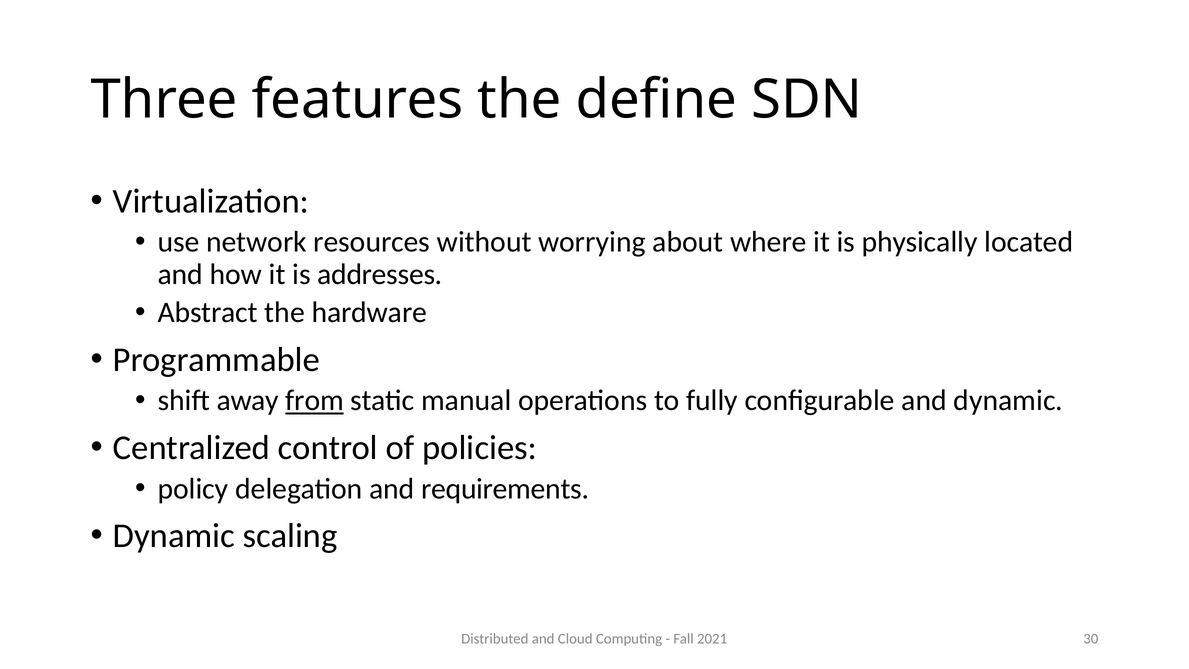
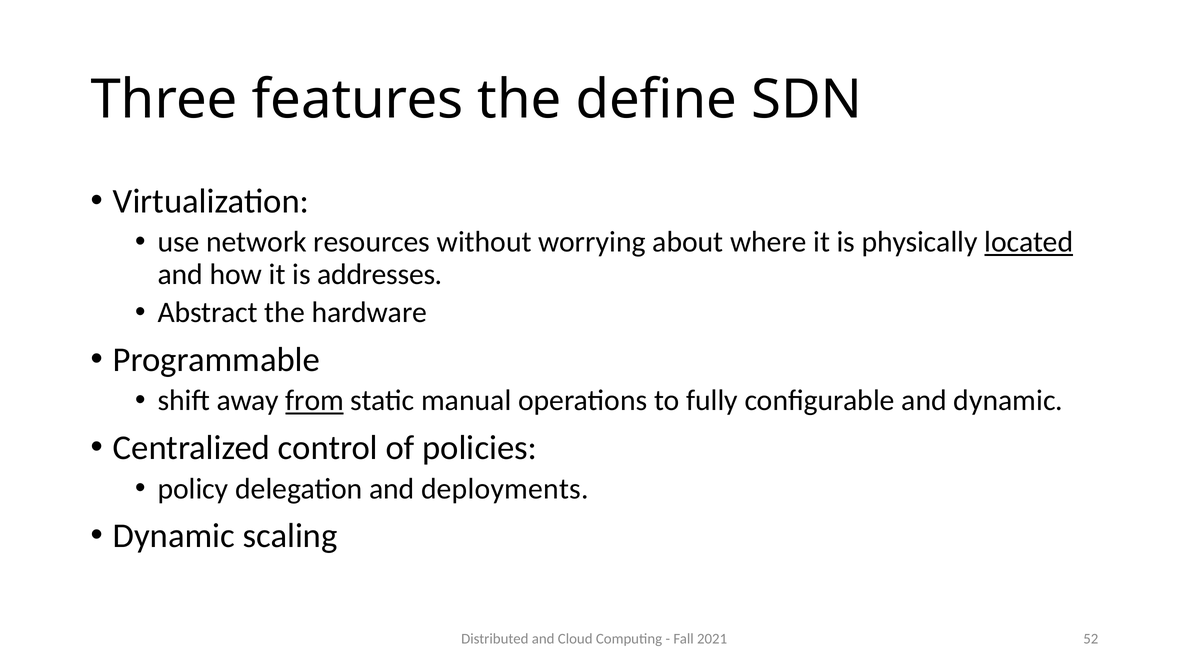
located underline: none -> present (1029, 242)
requirements: requirements -> deployments (505, 489)
30: 30 -> 52 (1091, 639)
